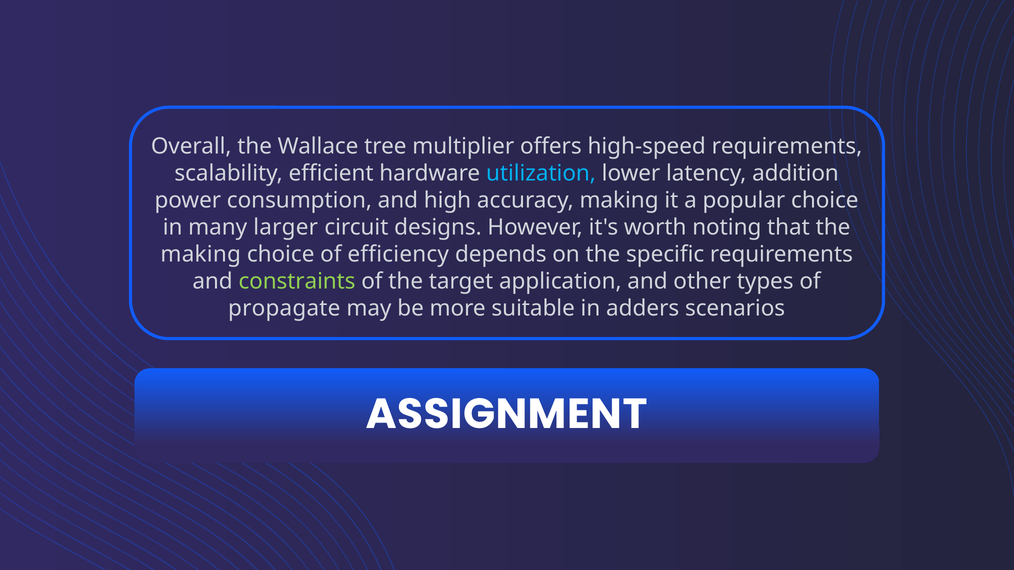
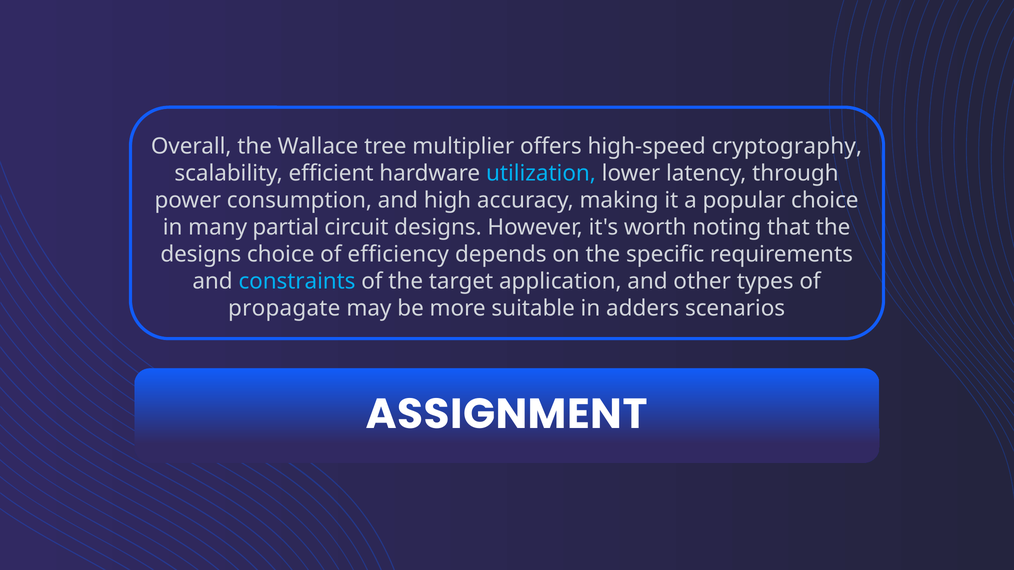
high-speed requirements: requirements -> cryptography (787, 146)
addition: addition -> through (795, 173)
larger: larger -> partial (286, 228)
making: making -> designs (201, 255)
constraints colour: light green -> light blue (297, 282)
